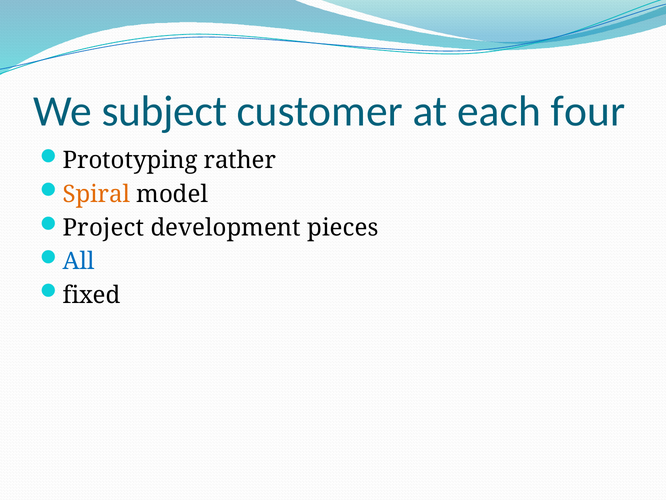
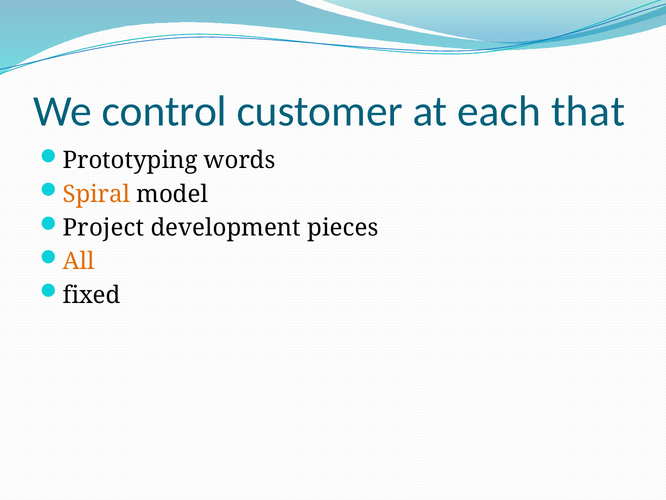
subject: subject -> control (164, 111)
four: four -> that (588, 111)
rather: rather -> words (240, 160)
All colour: blue -> orange (79, 261)
